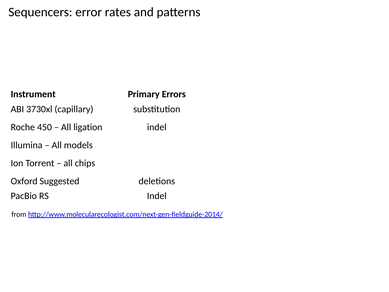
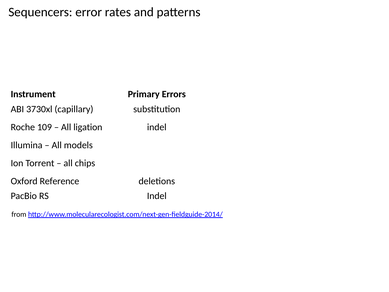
450: 450 -> 109 (45, 127)
Suggested: Suggested -> Reference (59, 181)
